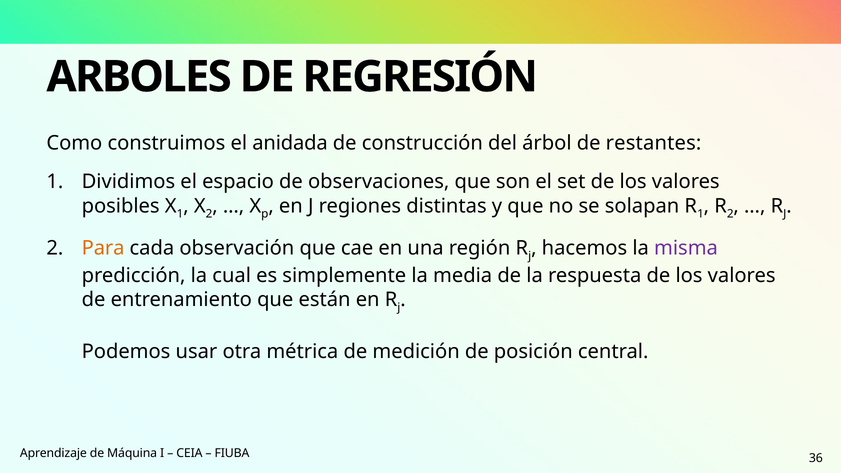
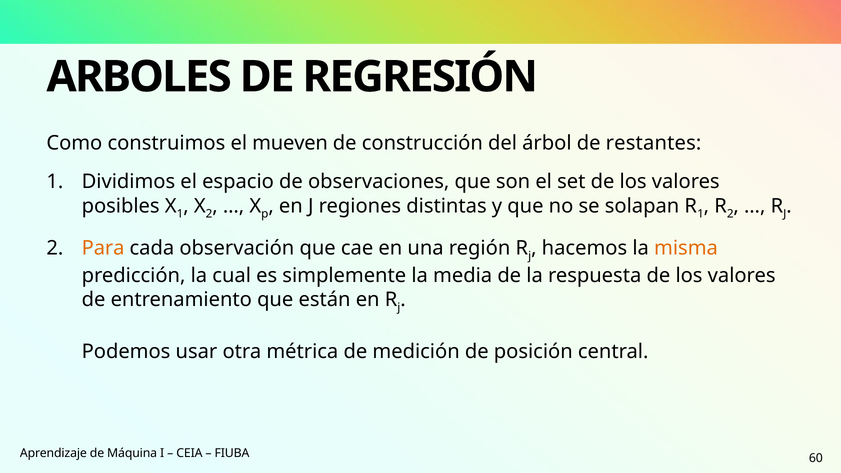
anidada: anidada -> mueven (290, 143)
misma colour: purple -> orange (686, 248)
36: 36 -> 60 (816, 458)
